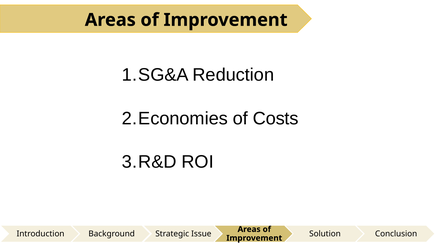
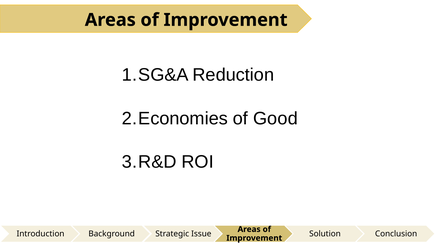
Costs: Costs -> Good (275, 119)
